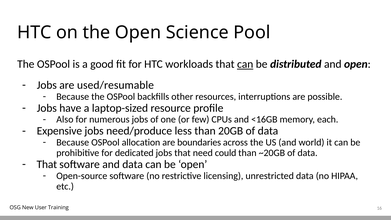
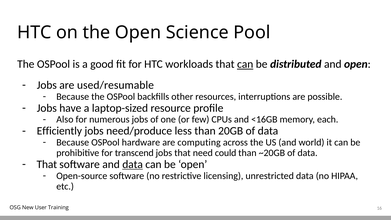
Expensive: Expensive -> Efficiently (59, 131)
allocation: allocation -> hardware (141, 142)
boundaries: boundaries -> computing (199, 142)
dedicated: dedicated -> transcend (134, 153)
data underline: none -> present (133, 164)
